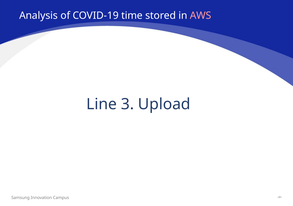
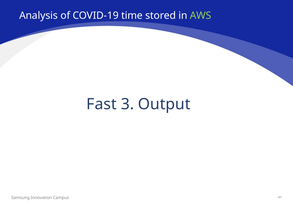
AWS colour: pink -> light green (201, 16)
Line: Line -> Fast (102, 104)
Upload: Upload -> Output (164, 104)
